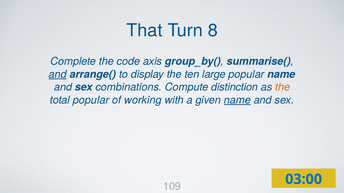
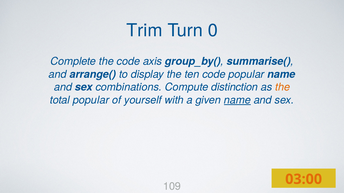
That: That -> Trim (144, 30)
8: 8 -> 0 (213, 30)
and underline: present -> none (58, 74)
ten large: large -> code (214, 74)
working: working -> yourself (143, 100)
03:00 colour: blue -> orange (304, 180)
